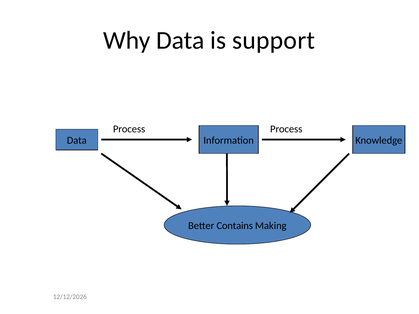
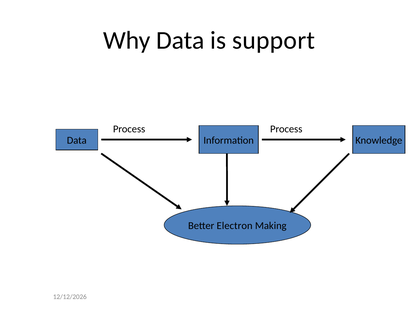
Contains: Contains -> Electron (235, 226)
